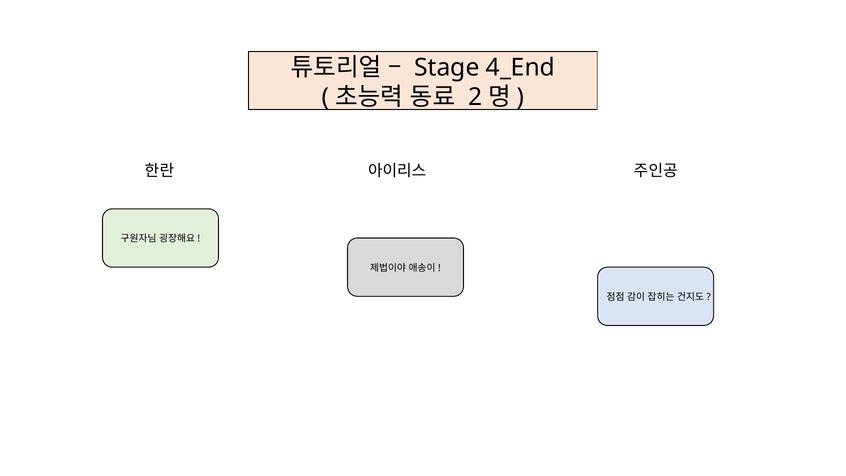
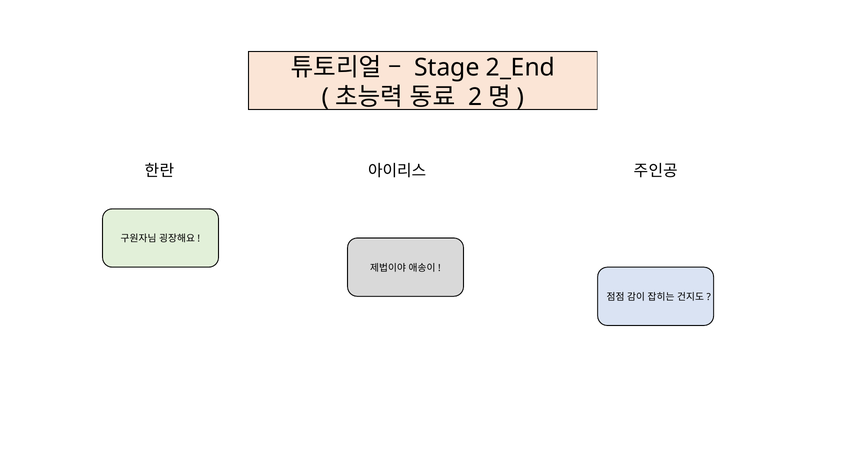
4_End: 4_End -> 2_End (521, 67)
